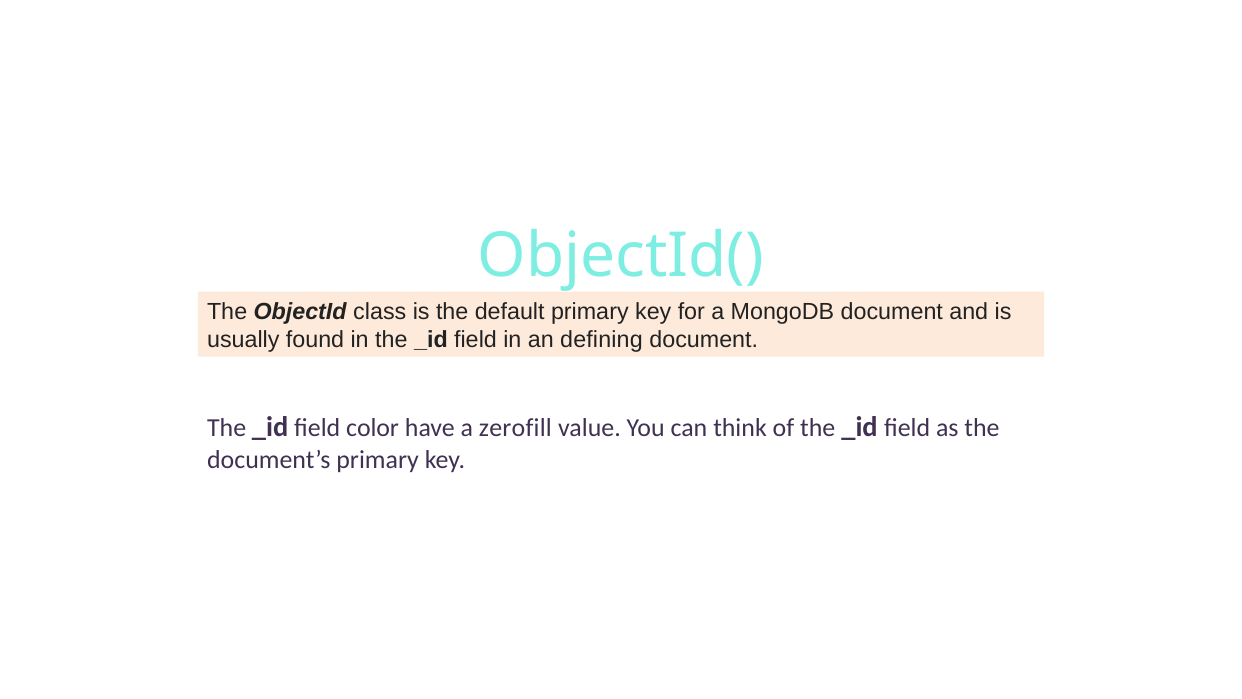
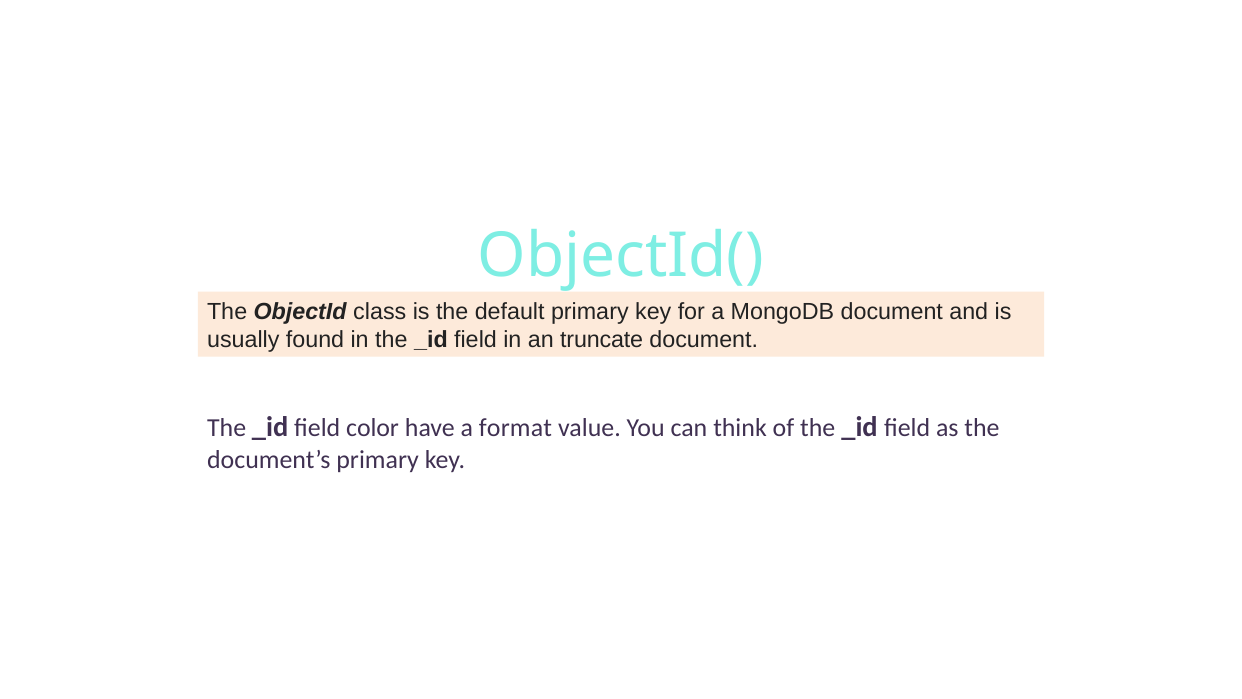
defining: defining -> truncate (602, 340)
zerofill: zerofill -> format (515, 428)
